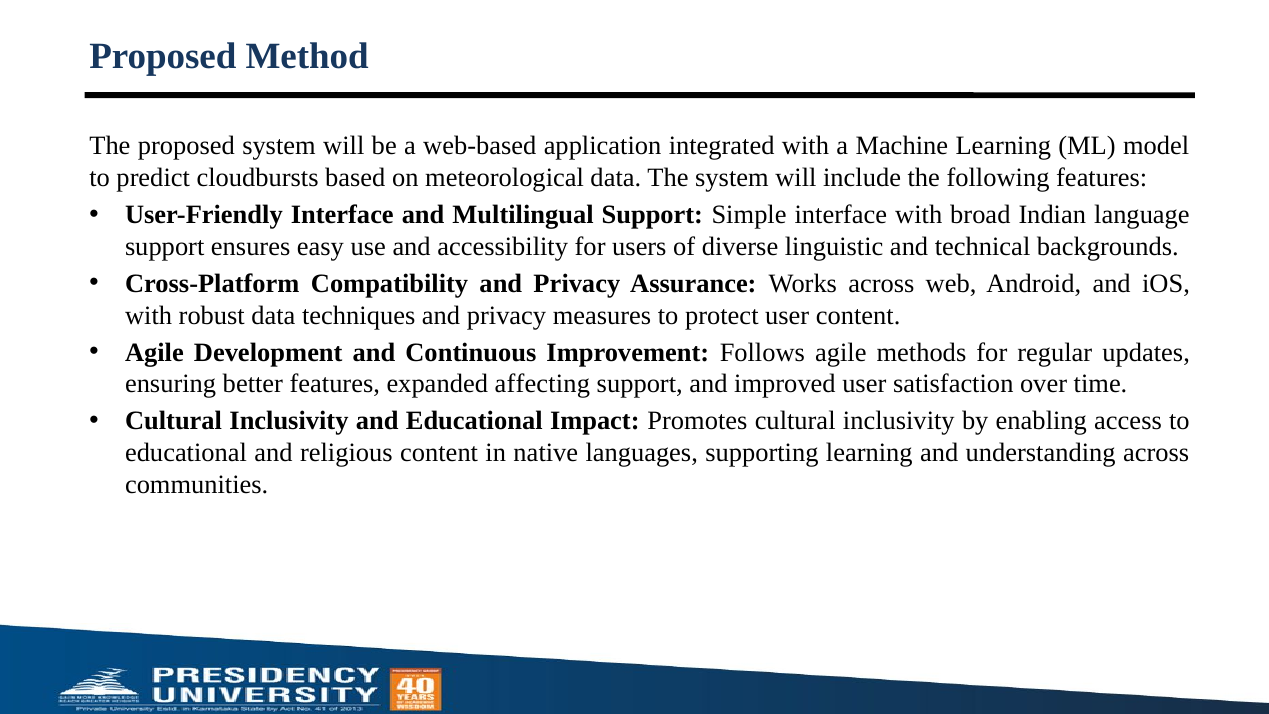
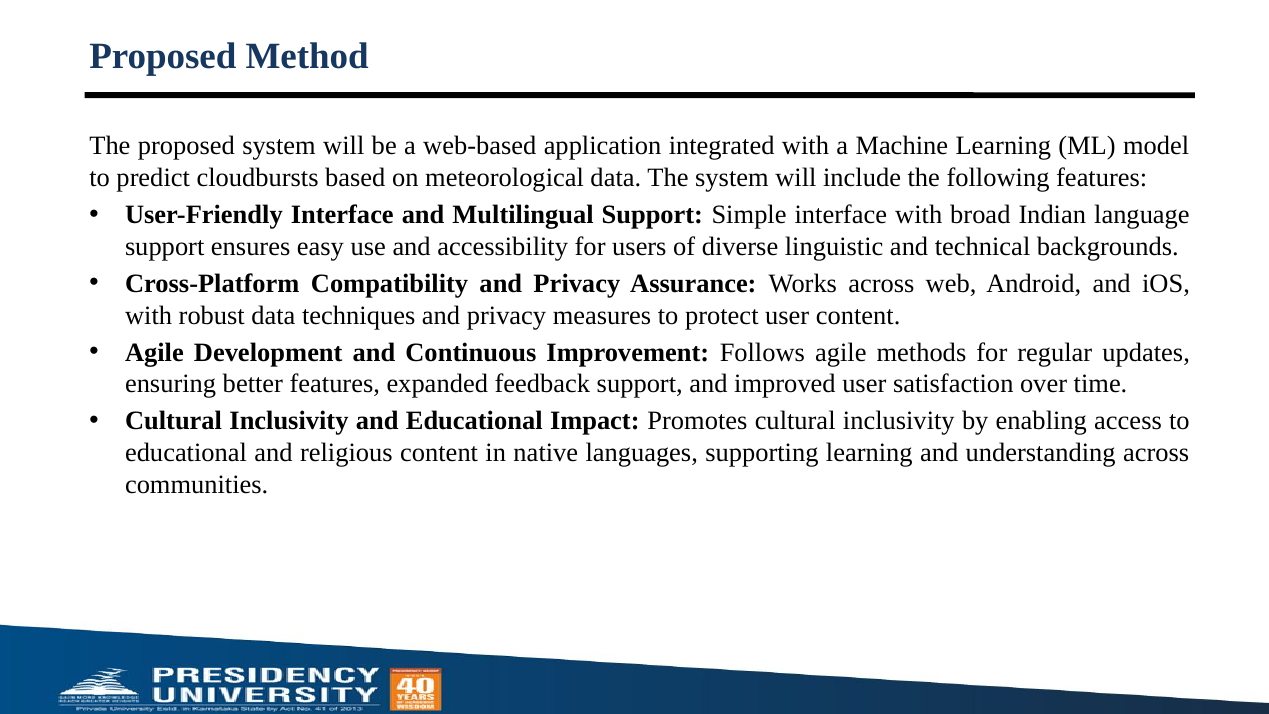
affecting: affecting -> feedback (542, 384)
